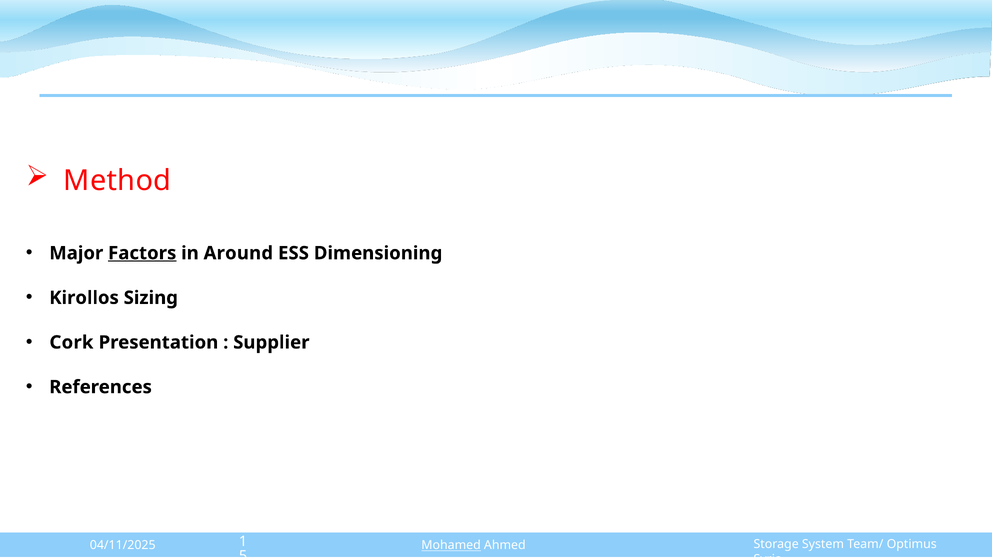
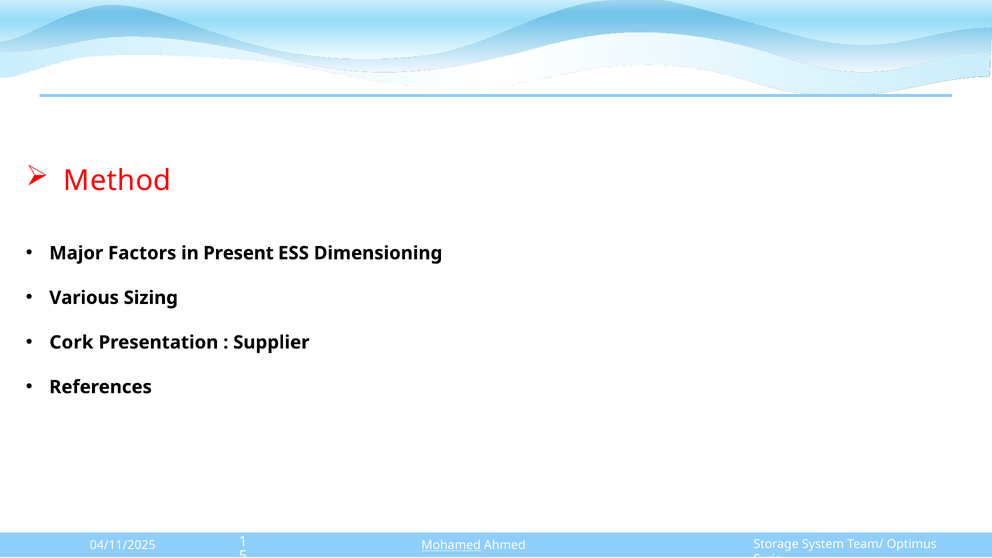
Factors underline: present -> none (142, 253)
Around: Around -> Present (239, 253)
Kirollos: Kirollos -> Various (84, 298)
